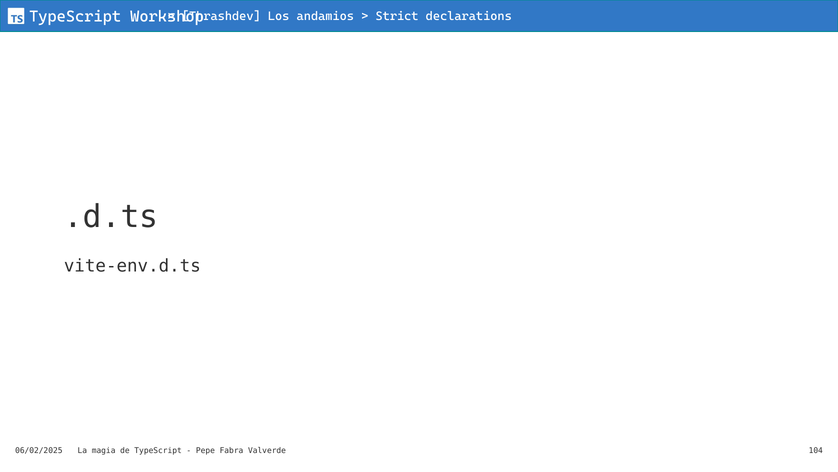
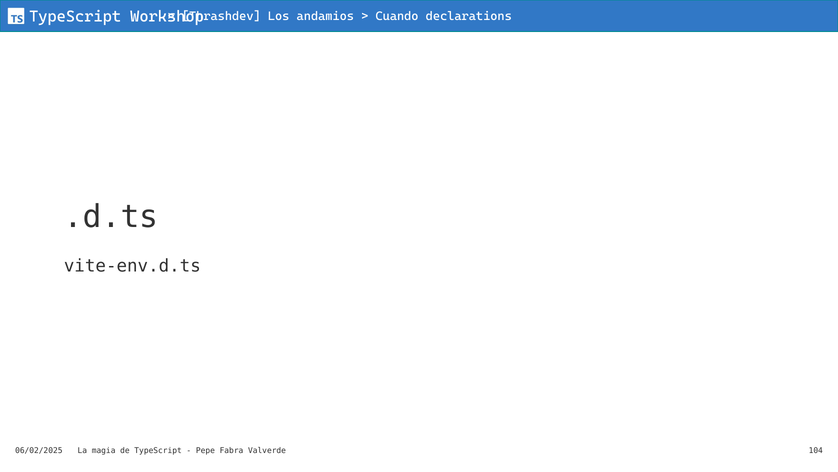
Strict: Strict -> Cuando (397, 16)
